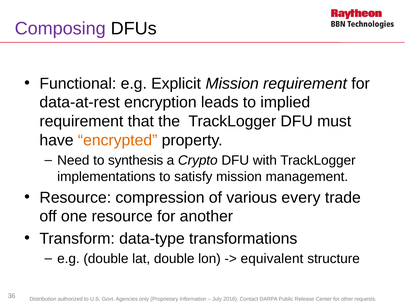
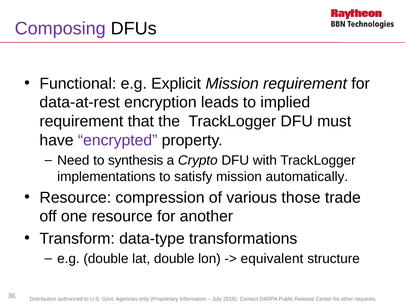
encrypted colour: orange -> purple (118, 140)
management: management -> automatically (307, 176)
every: every -> those (301, 197)
